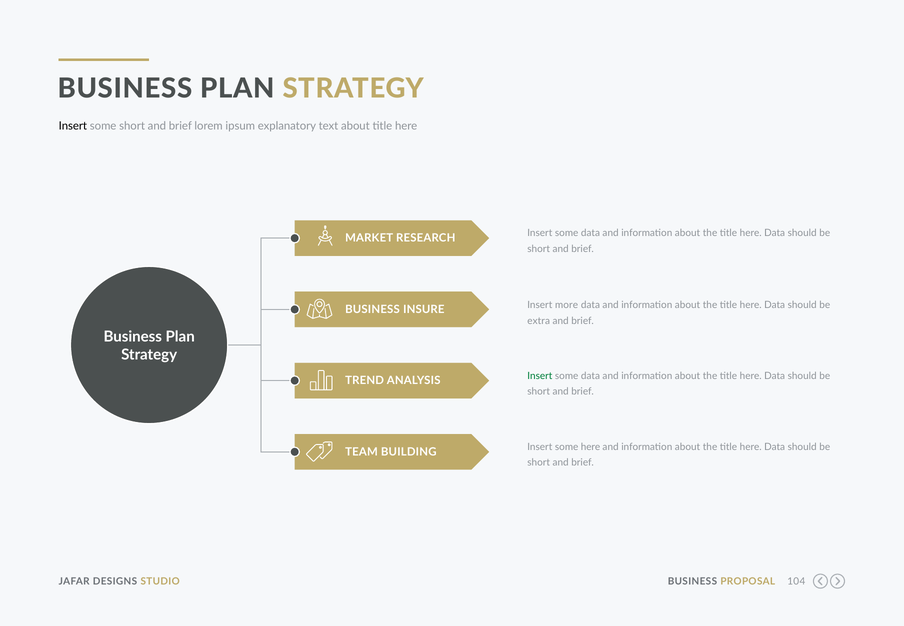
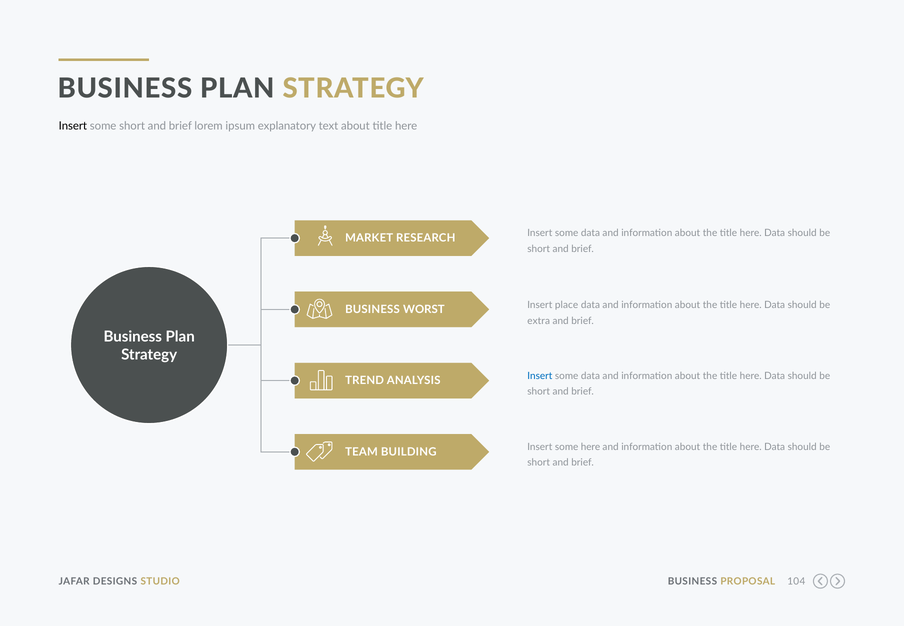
more: more -> place (567, 305)
INSURE: INSURE -> WORST (424, 309)
Insert colour: green -> blue (540, 376)
